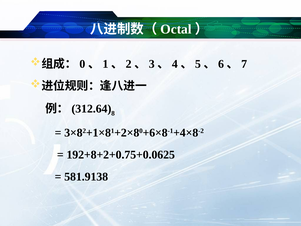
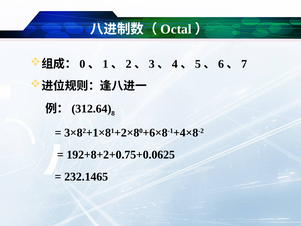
581.9138: 581.9138 -> 232.1465 (86, 177)
